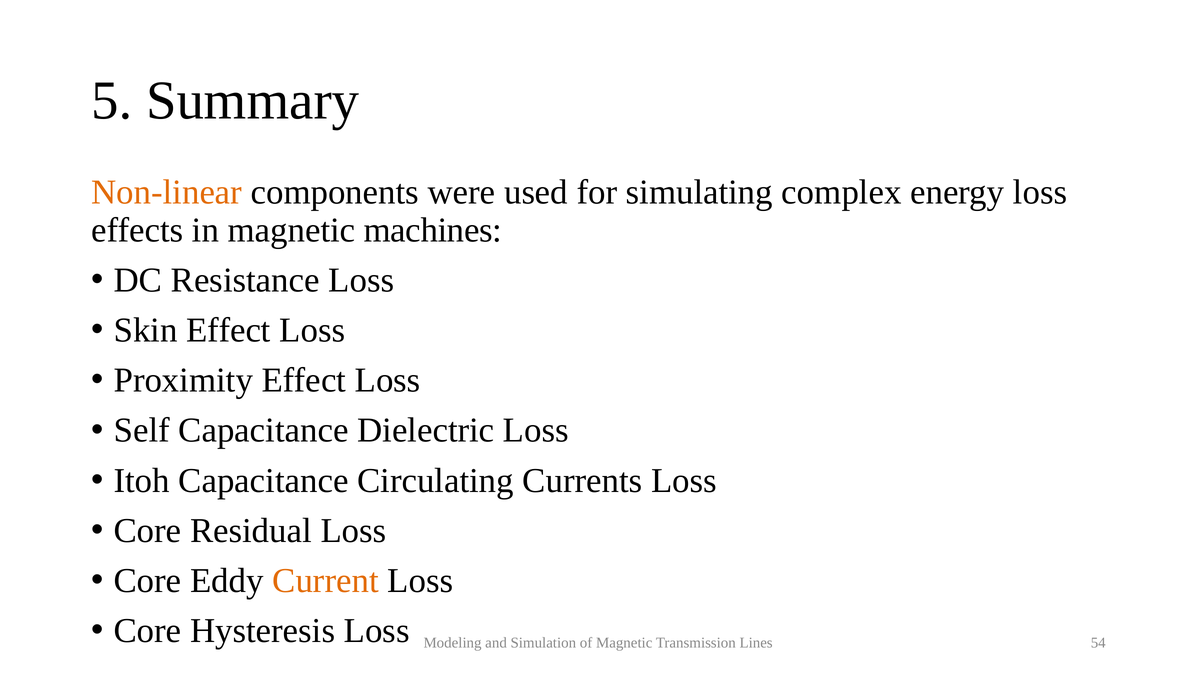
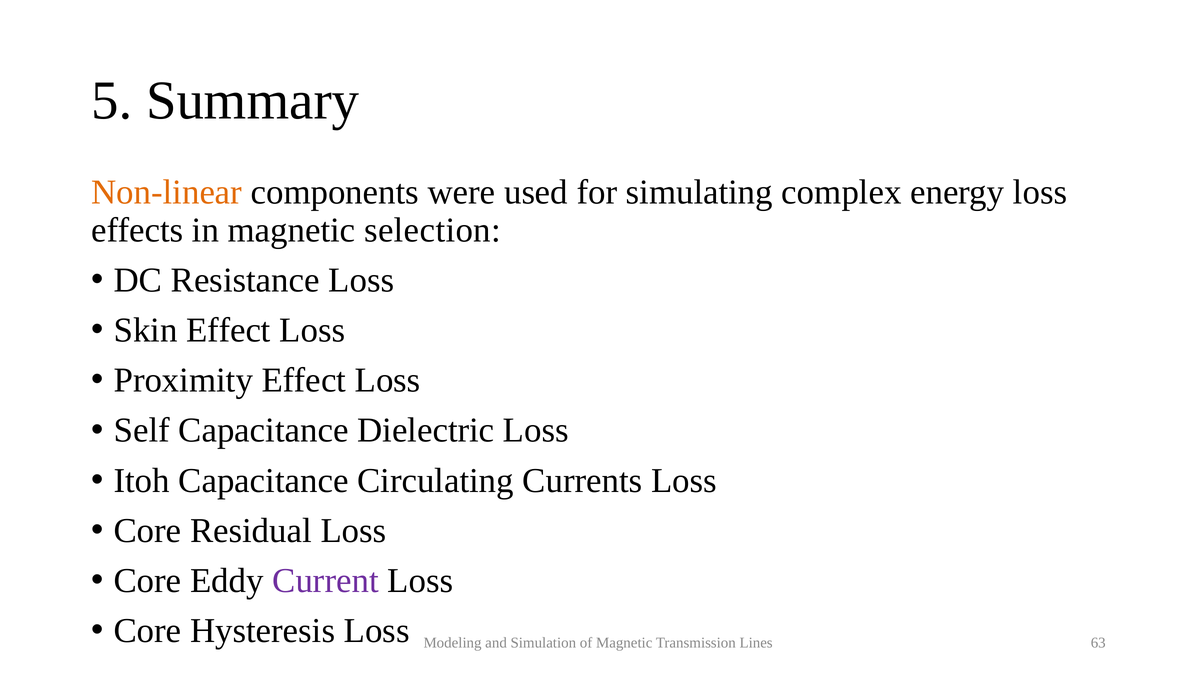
machines: machines -> selection (432, 230)
Current colour: orange -> purple (326, 581)
54: 54 -> 63 (1098, 643)
